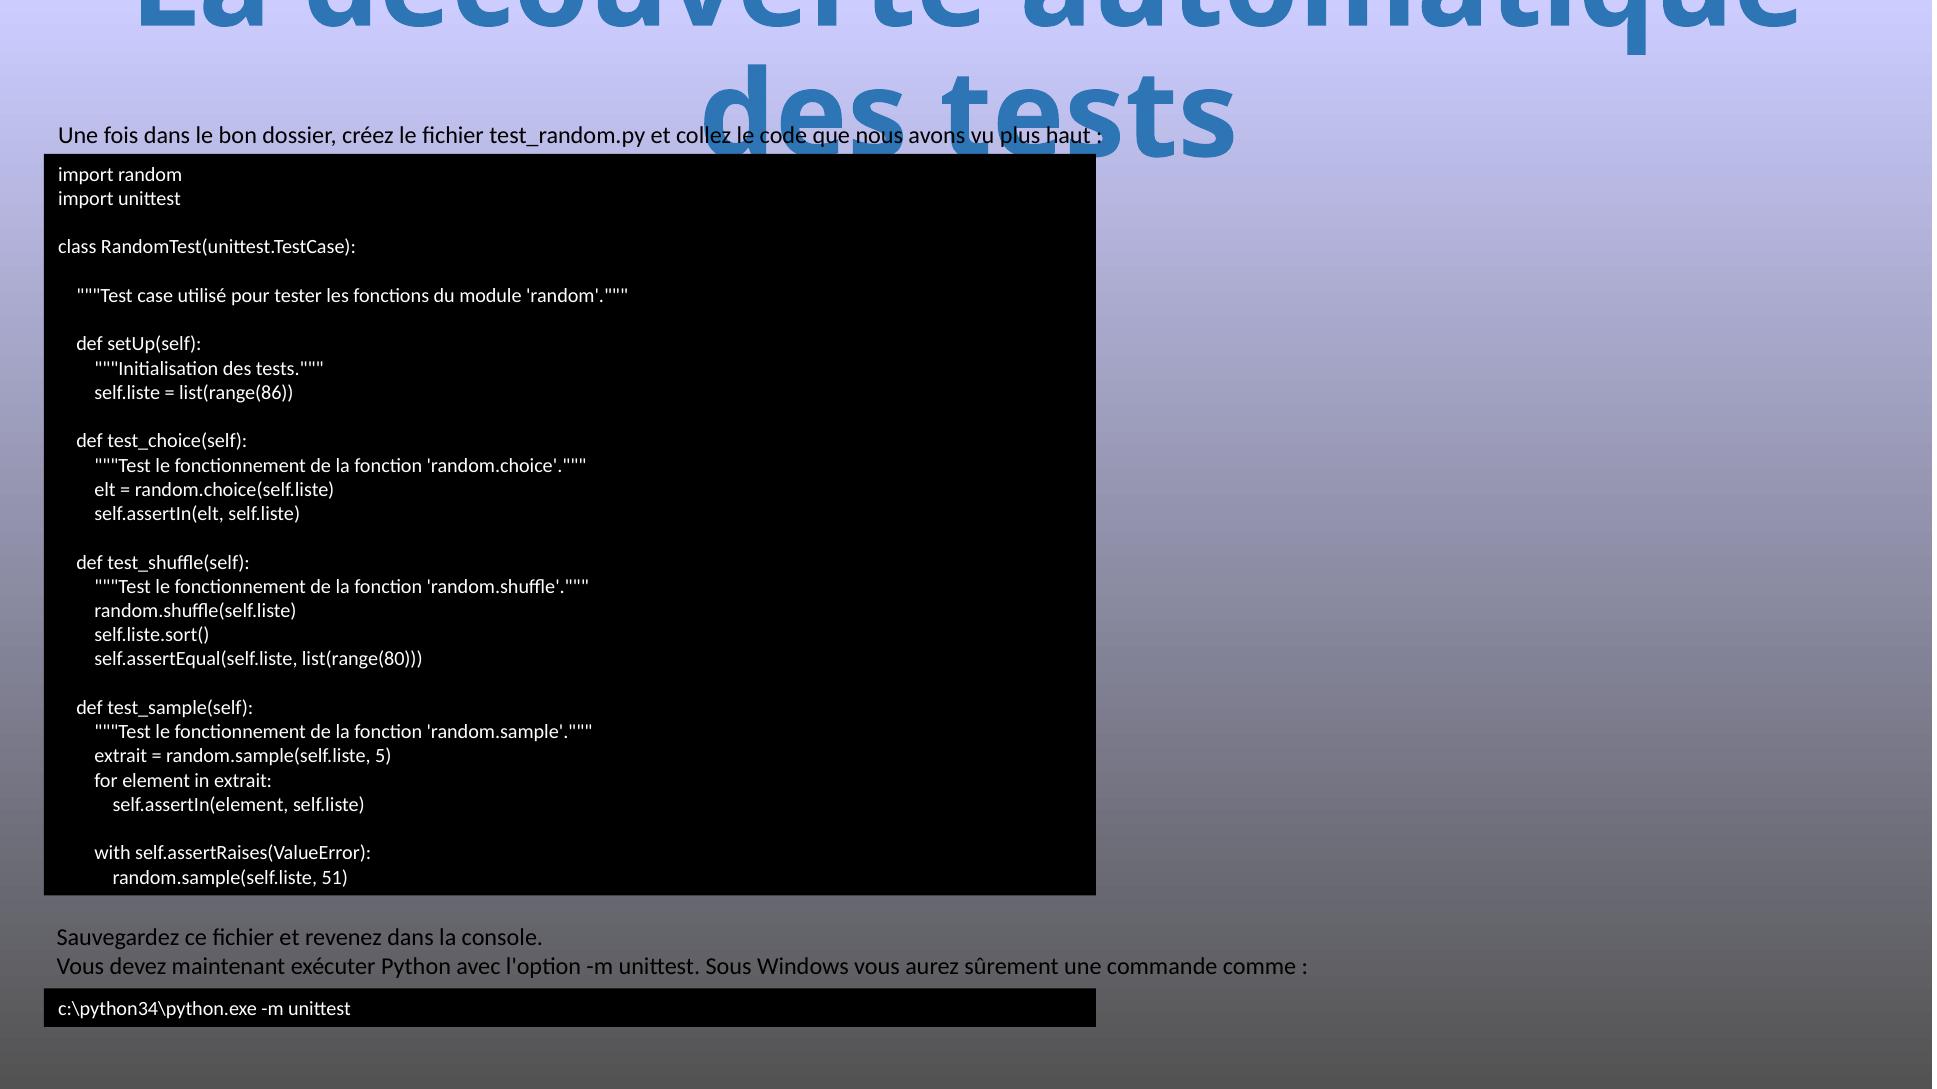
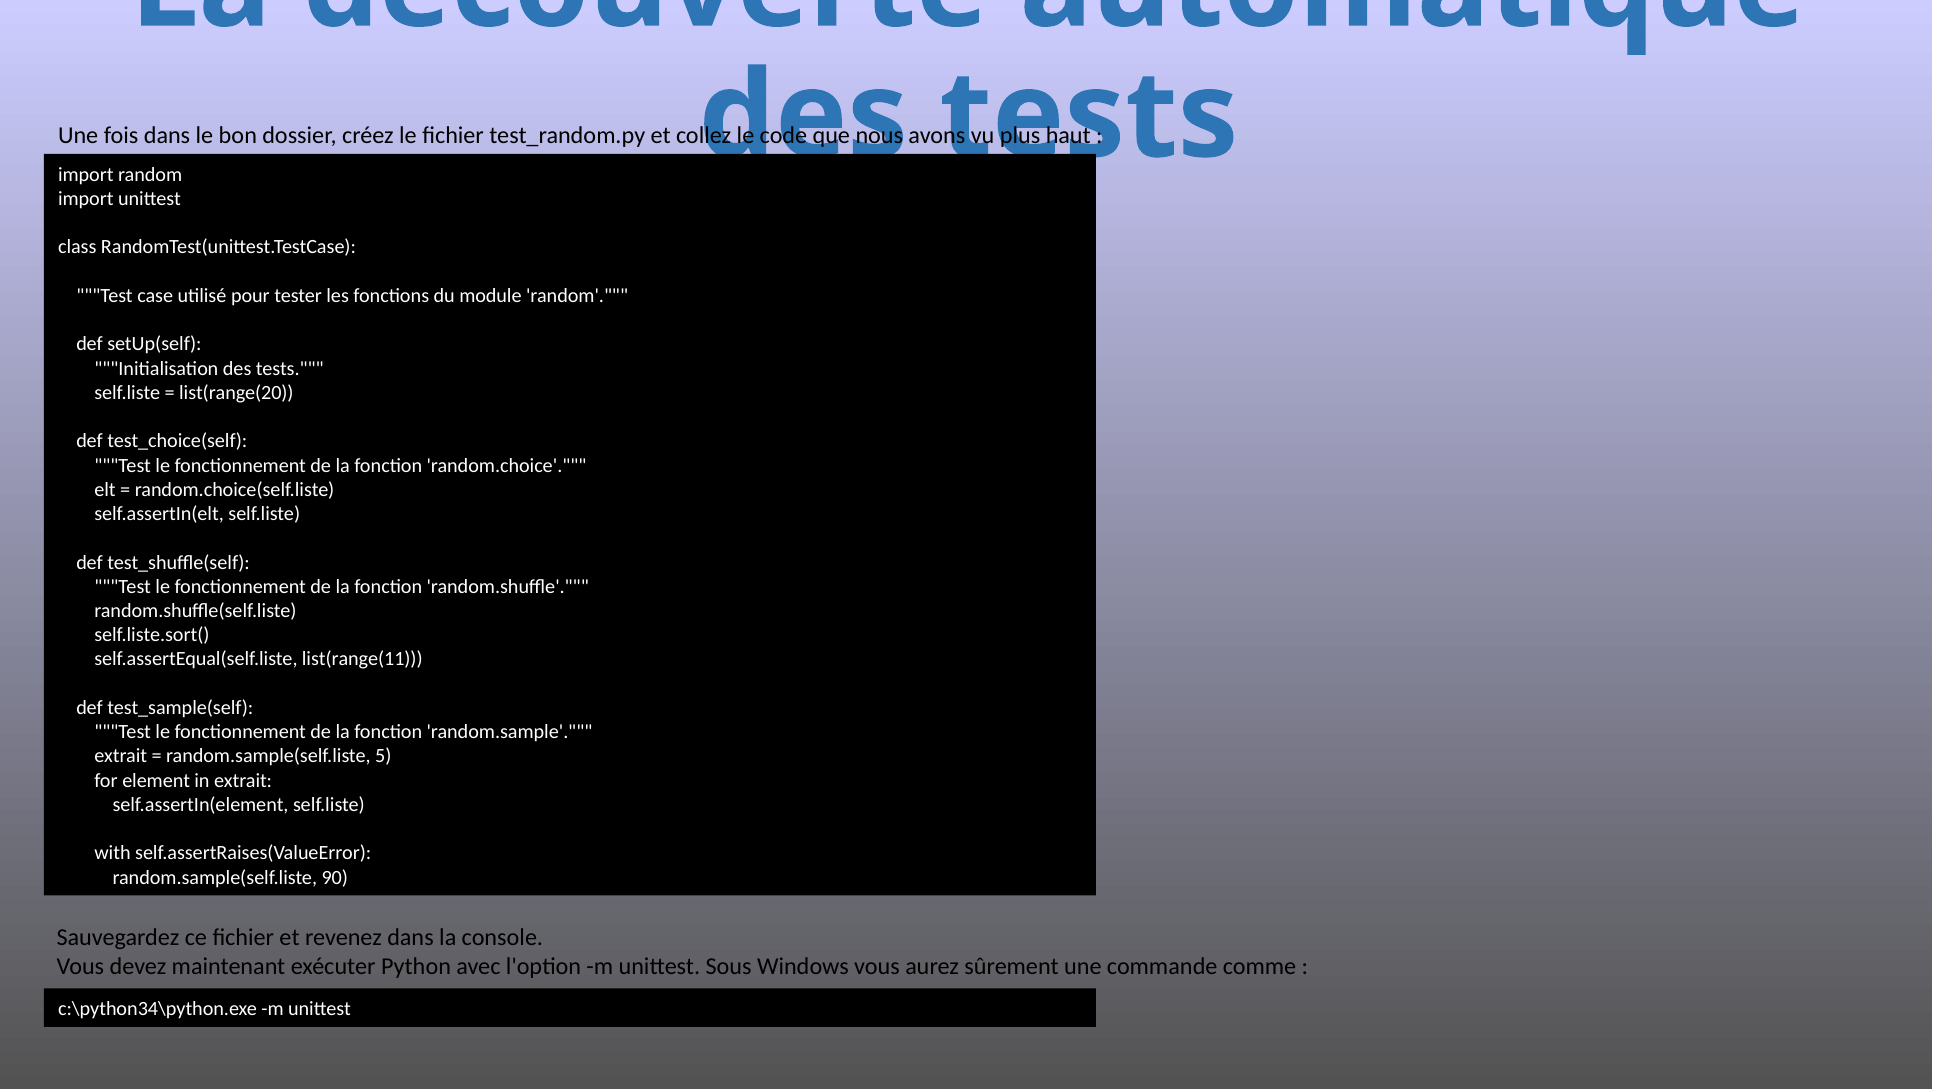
list(range(86: list(range(86 -> list(range(20 (236, 393)
list(range(80: list(range(80 -> list(range(11 (362, 660)
51: 51 -> 90 (335, 878)
